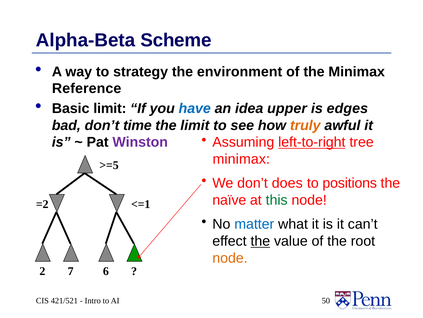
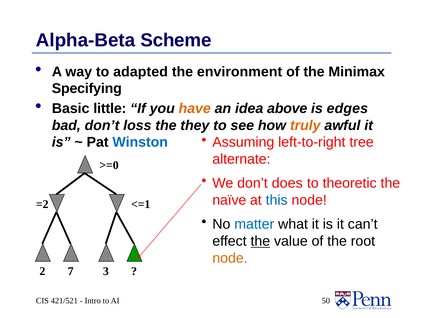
strategy: strategy -> adapted (141, 72)
Reference: Reference -> Specifying (87, 88)
Basic limit: limit -> little (110, 108)
have colour: blue -> orange (195, 108)
upper: upper -> above (287, 108)
time: time -> loss (137, 125)
the limit: limit -> they (195, 125)
left-to-right underline: present -> none (312, 142)
Winston colour: purple -> blue (140, 142)
minimax: minimax -> alternate (241, 159)
>=5: >=5 -> >=0 (109, 165)
positions: positions -> theoretic (350, 183)
this colour: green -> blue (277, 200)
6: 6 -> 3 (106, 271)
